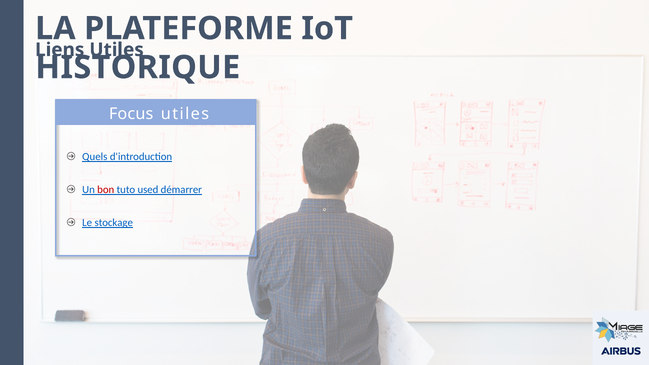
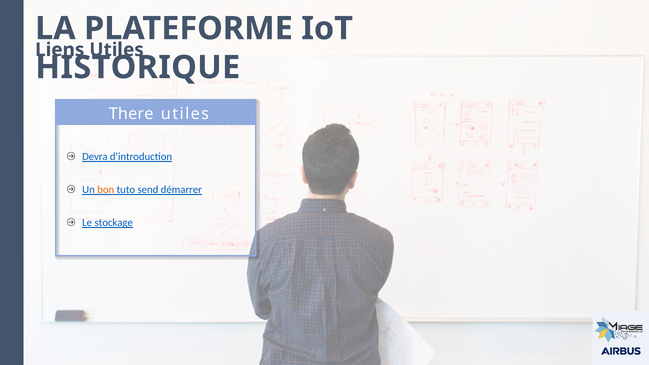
Focus: Focus -> There (131, 114)
Quels: Quels -> Devra (95, 157)
bon colour: red -> orange (106, 190)
used: used -> send (148, 190)
